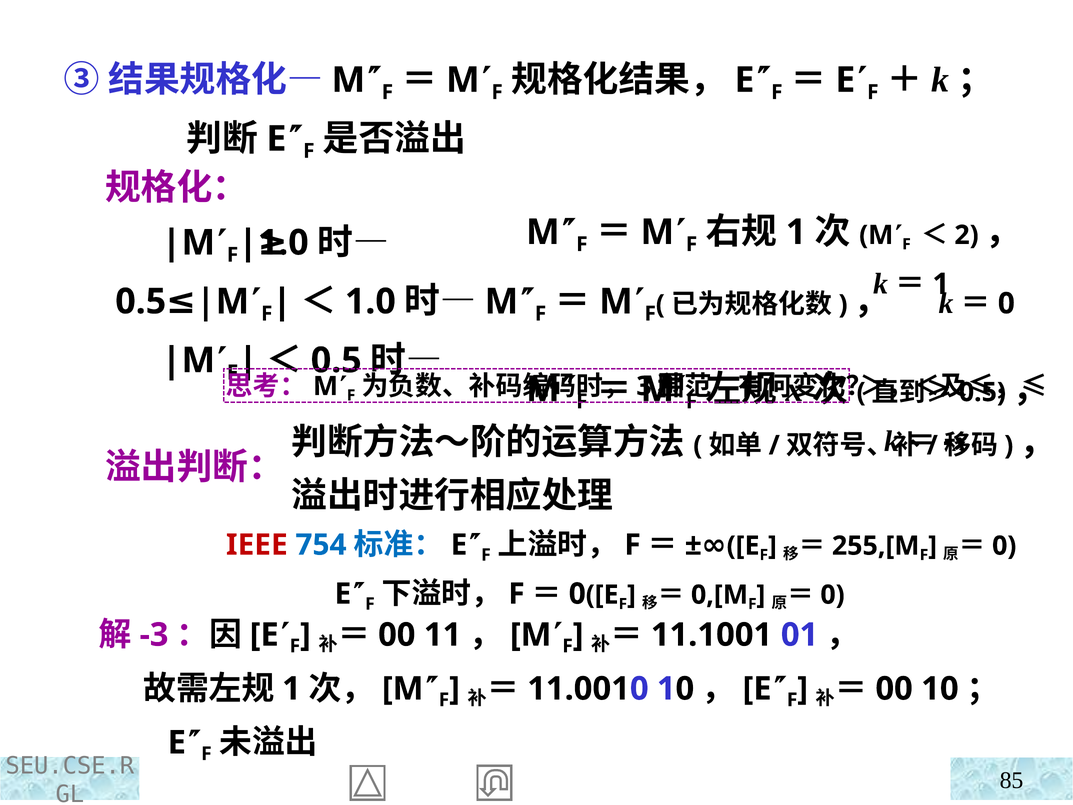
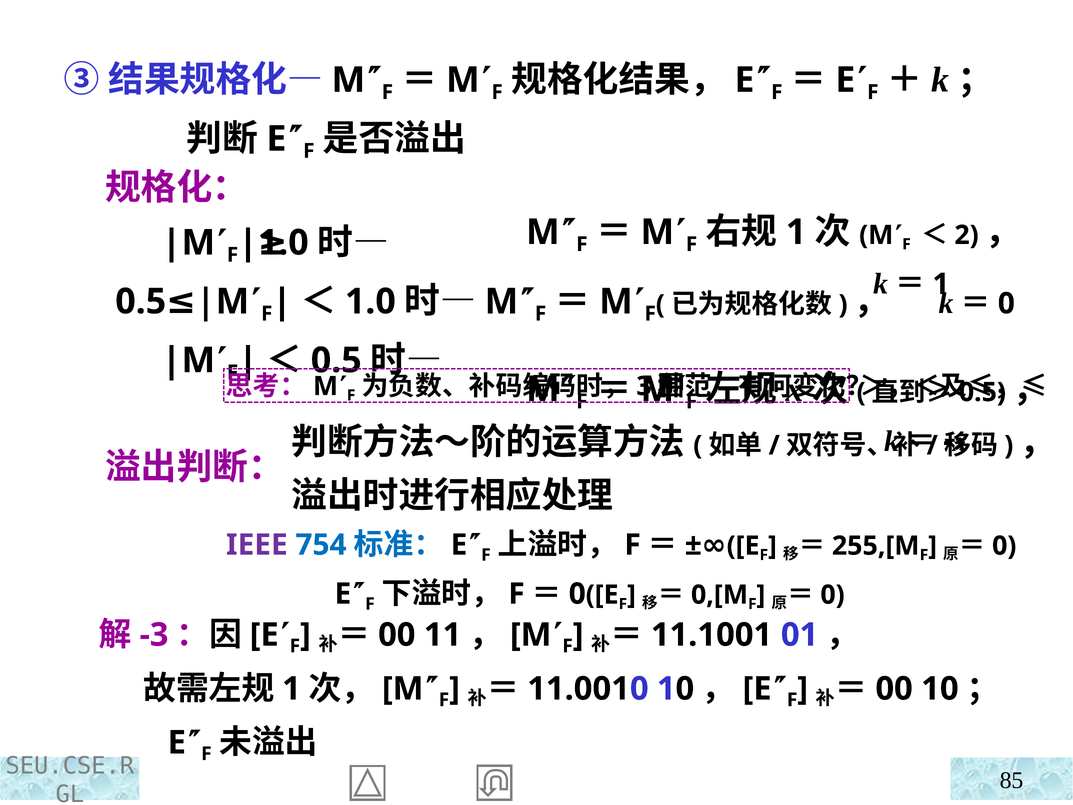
IEEE colour: red -> purple (257, 545)
